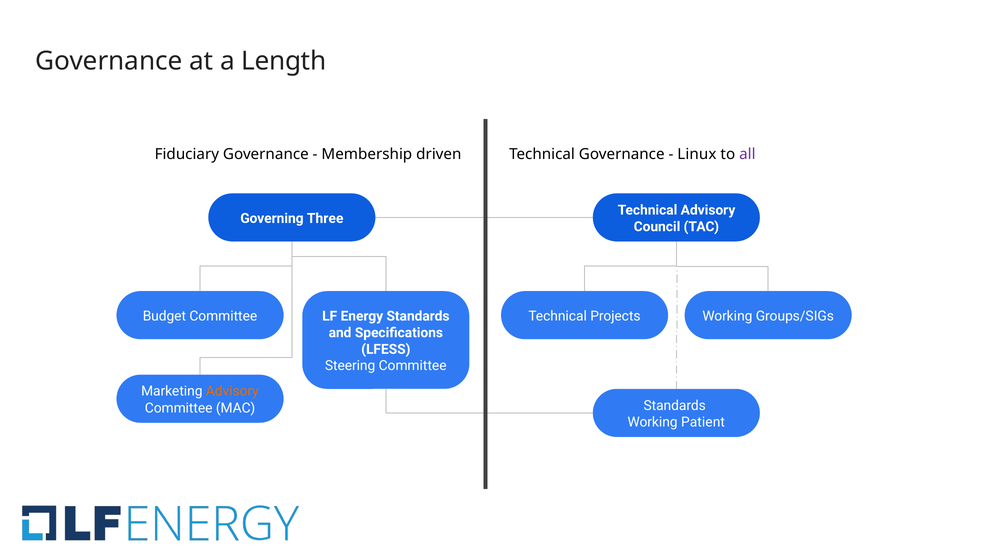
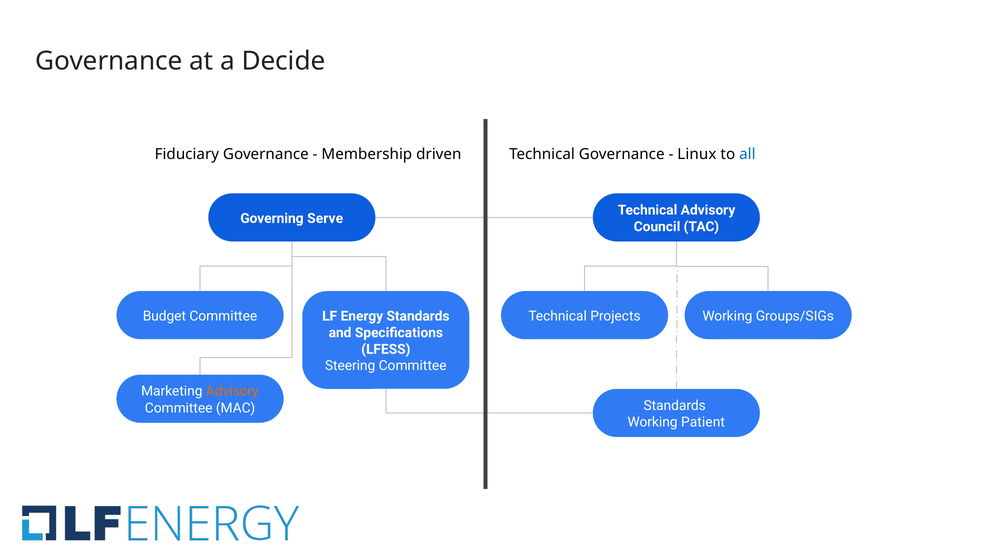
Length: Length -> Decide (284, 61)
all colour: purple -> blue (747, 154)
Three: Three -> Serve (325, 218)
